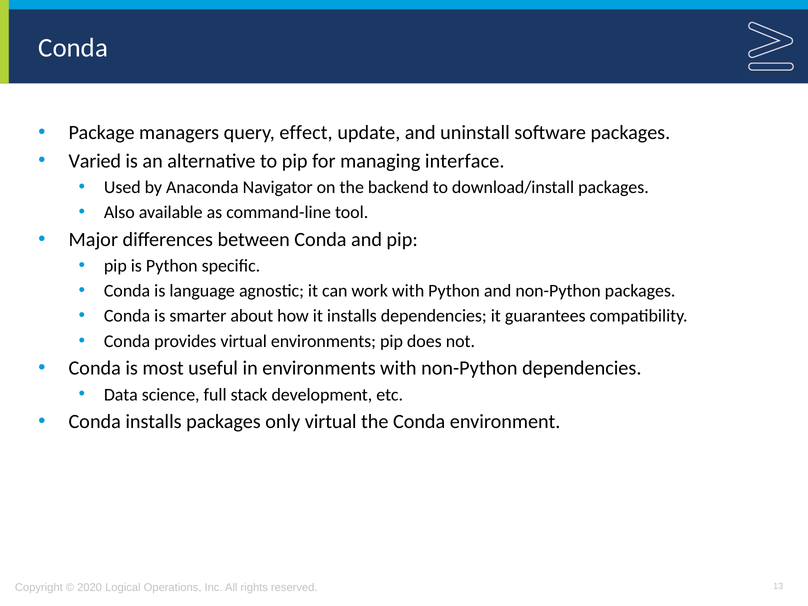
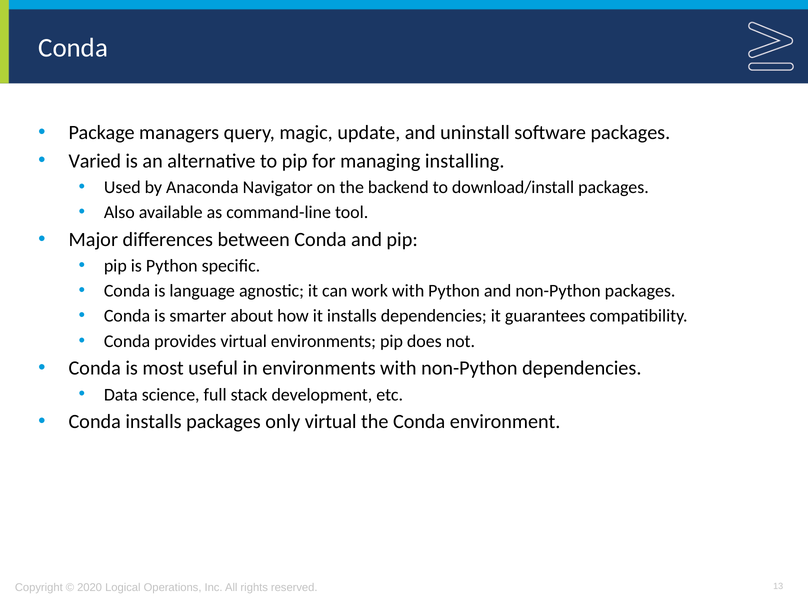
effect: effect -> magic (306, 133)
interface: interface -> installing (465, 161)
